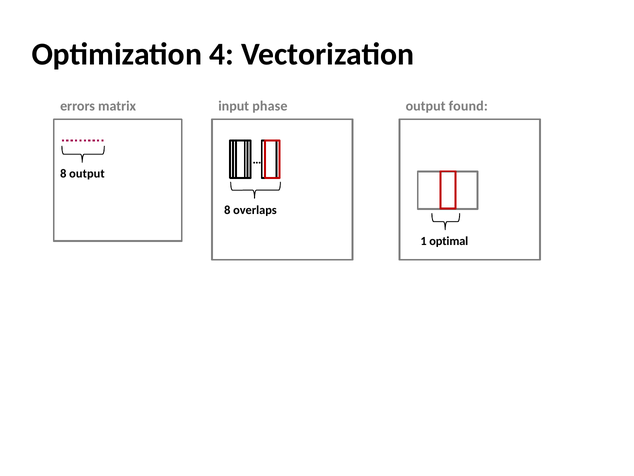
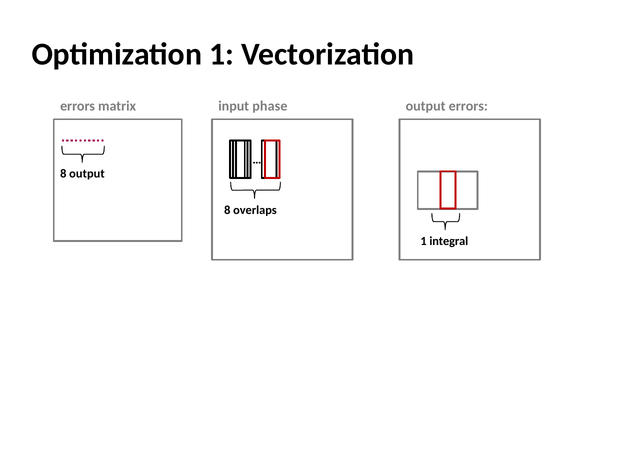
Optimization 4: 4 -> 1 (222, 54)
output found: found -> errors (468, 106)
optimal: optimal -> integral (449, 241)
